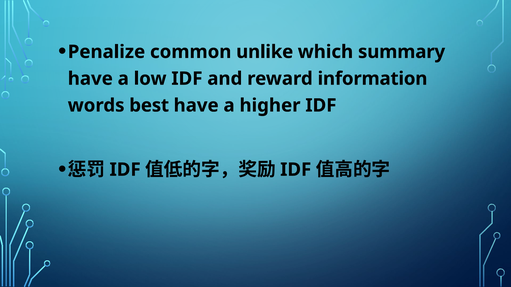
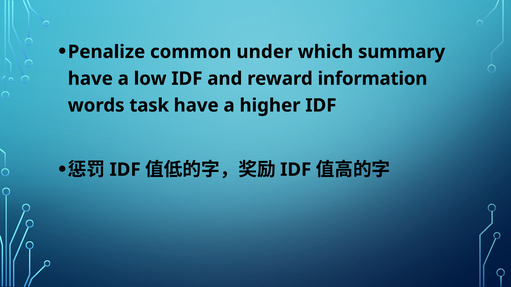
unlike: unlike -> under (265, 52)
best: best -> task (149, 106)
